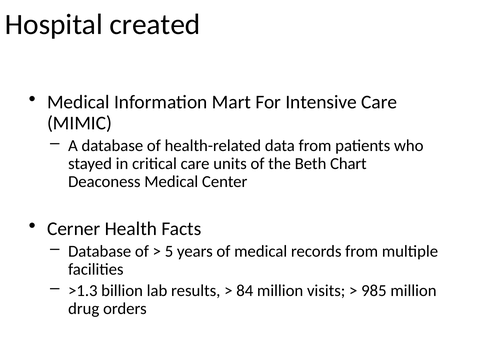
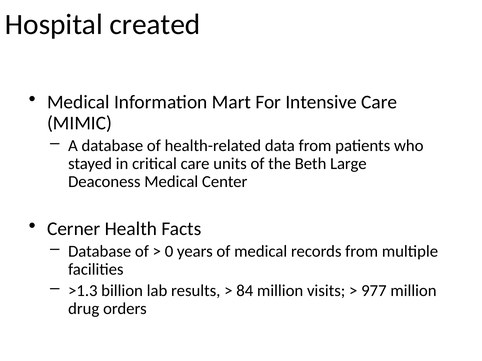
Chart: Chart -> Large (348, 164)
5: 5 -> 0 (169, 252)
985: 985 -> 977 (374, 291)
